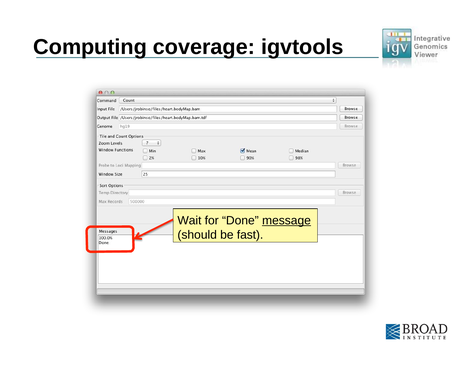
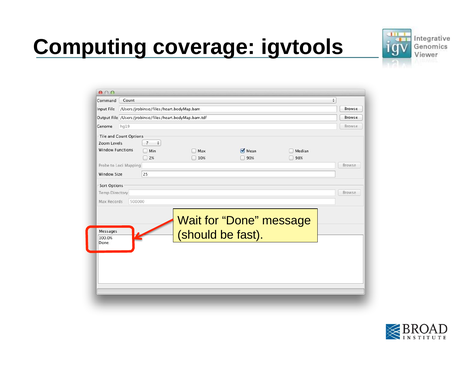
message underline: present -> none (286, 221)
